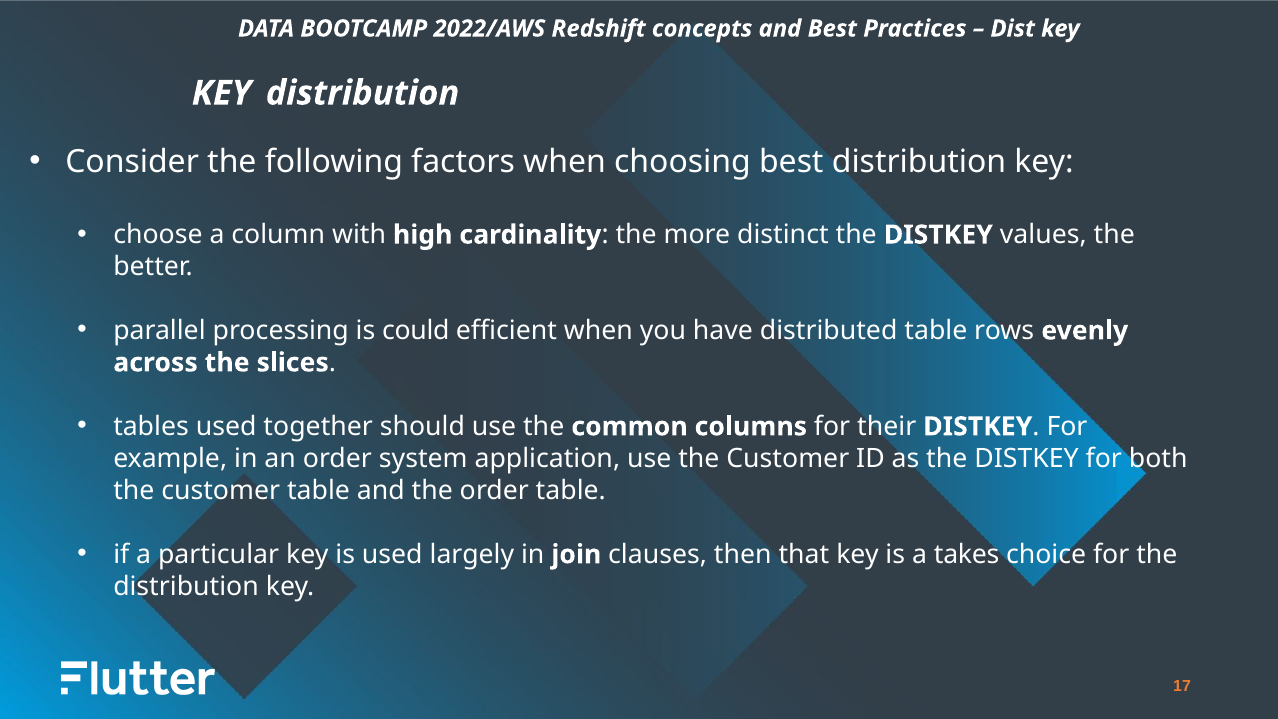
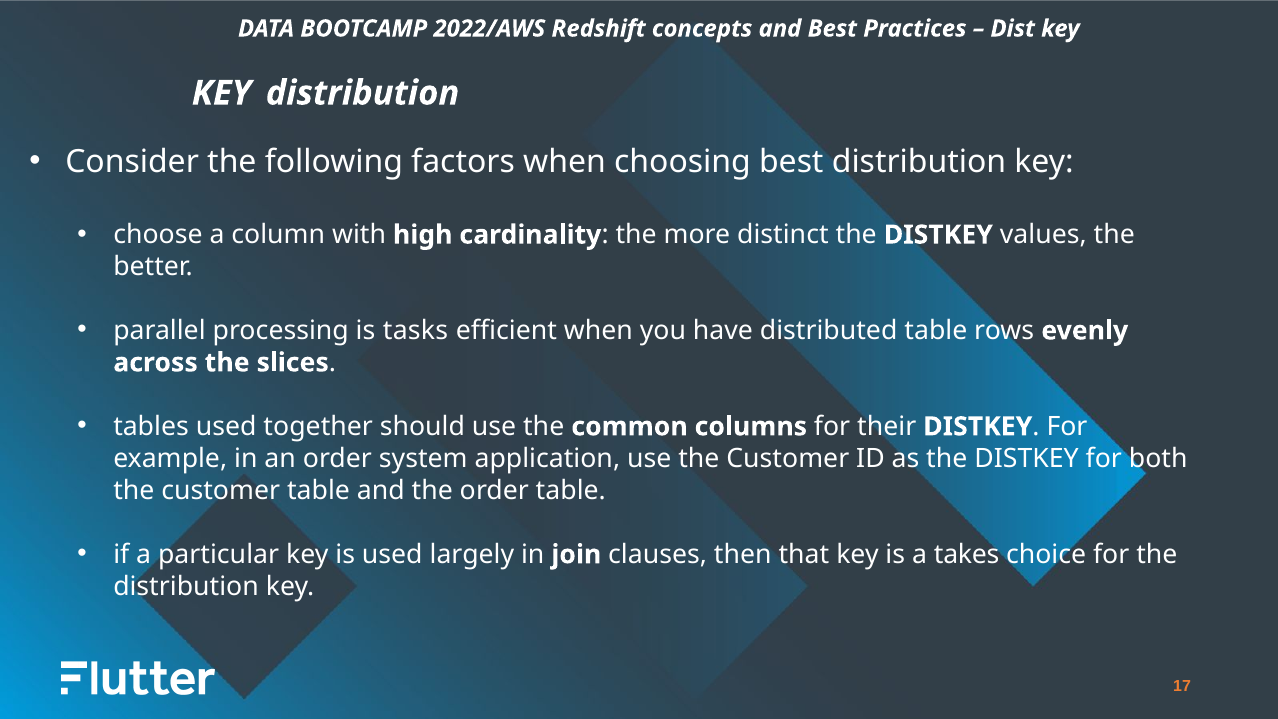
could: could -> tasks (416, 331)
